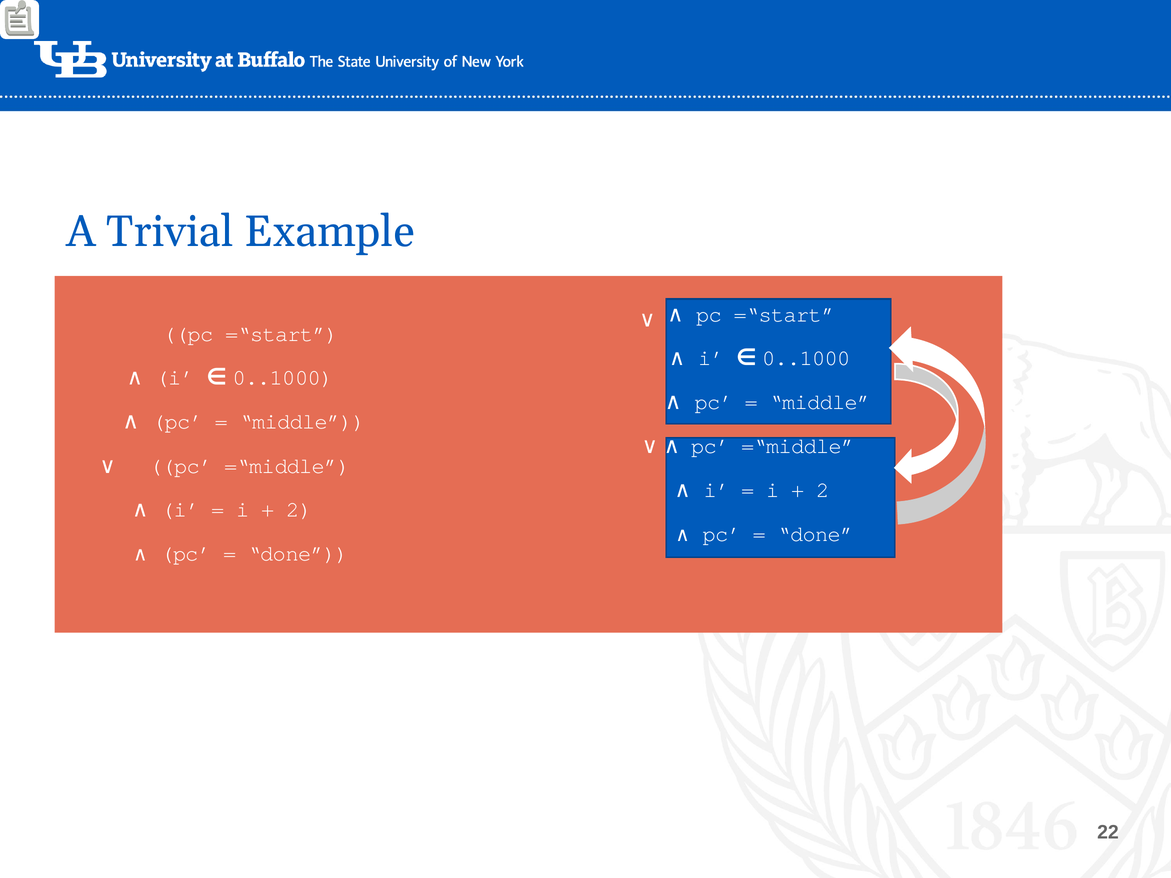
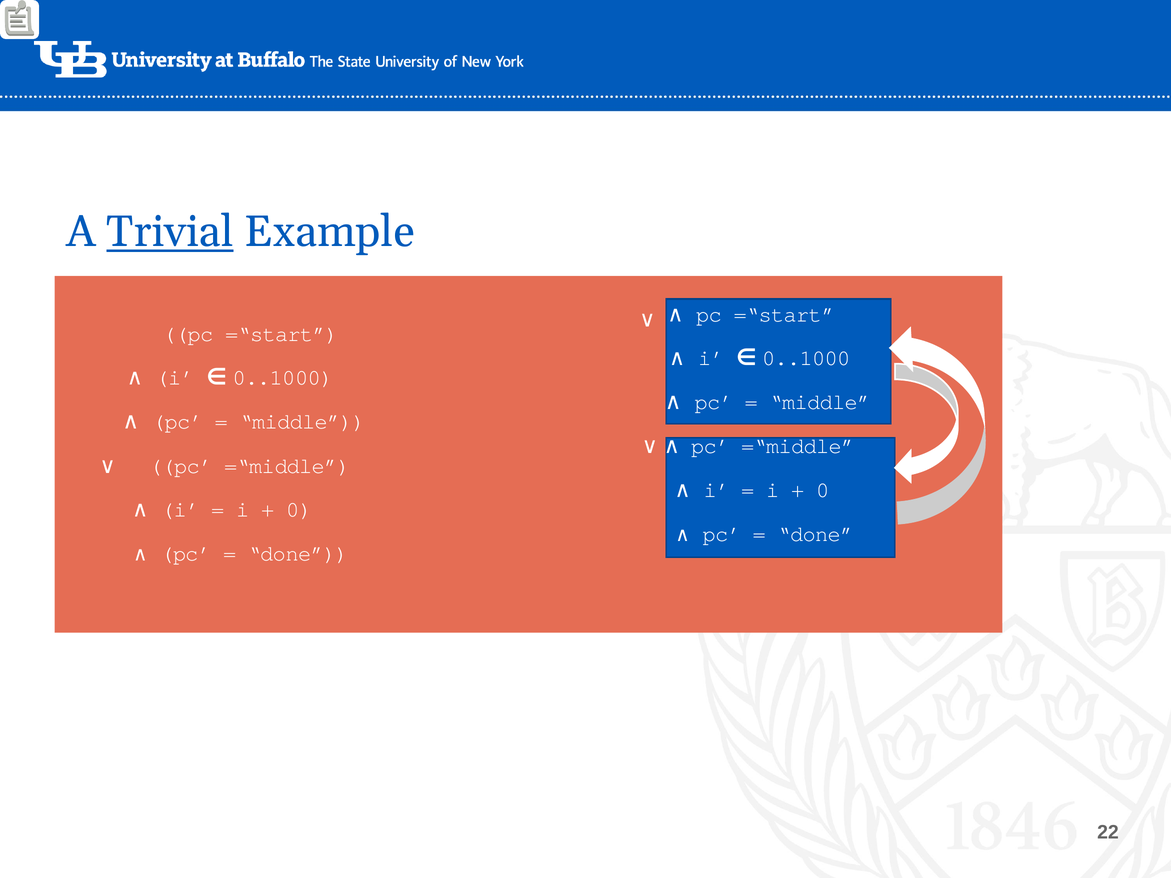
Trivial underline: none -> present (170, 232)
2: 2 -> 0 (823, 490)
2: 2 -> 0 (299, 510)
